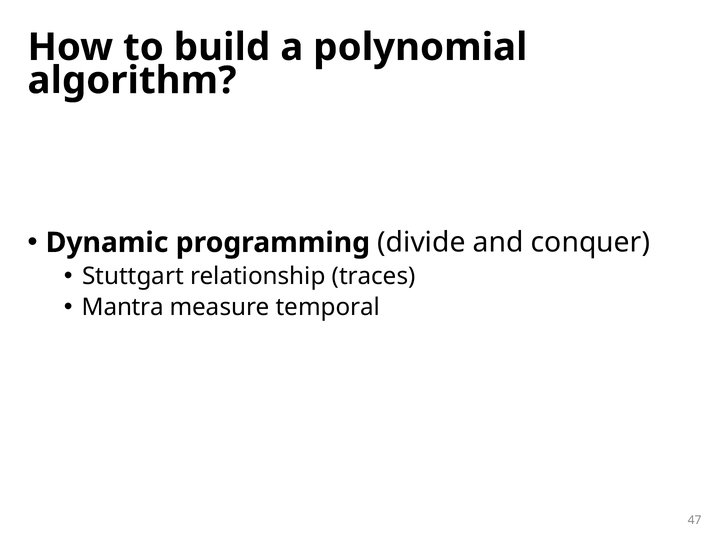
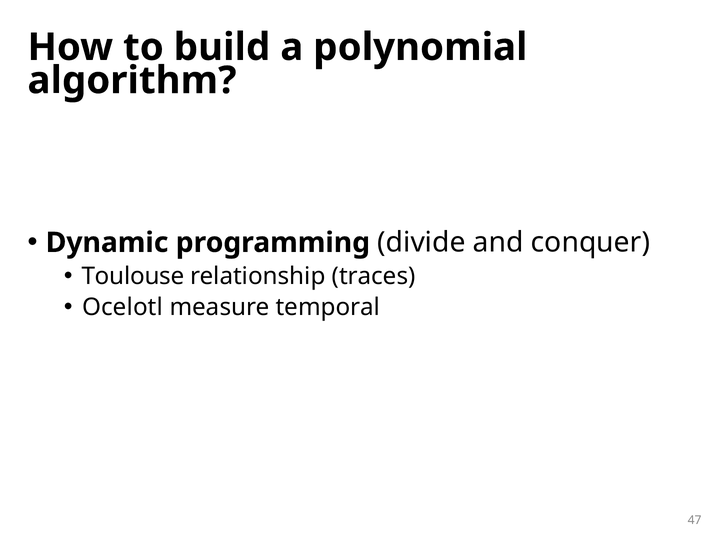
Stuttgart: Stuttgart -> Toulouse (133, 276)
Mantra: Mantra -> Ocelotl (123, 307)
